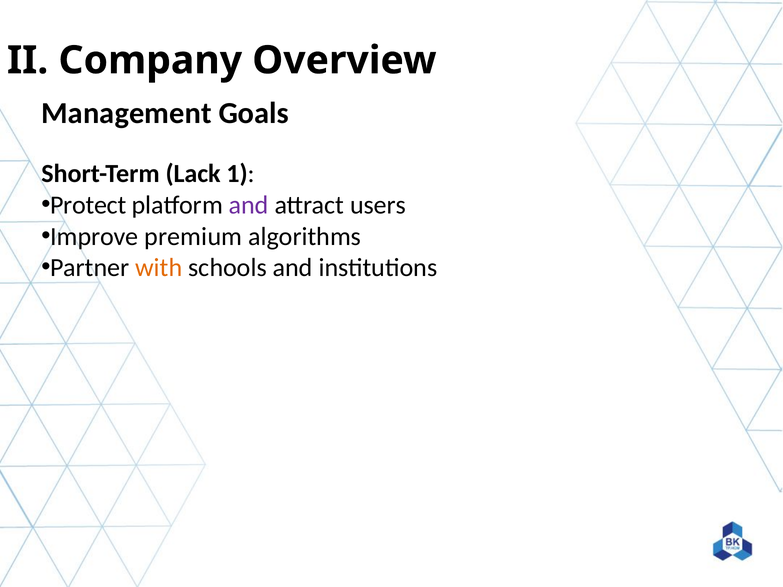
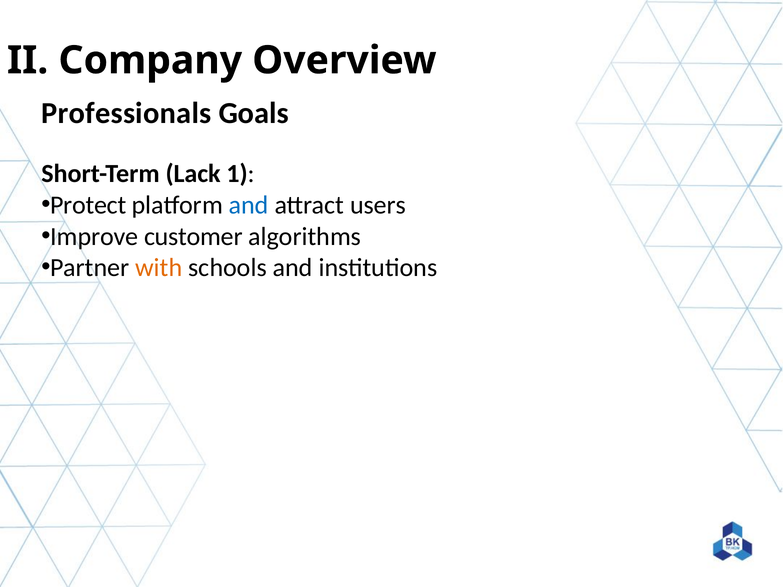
Management: Management -> Professionals (126, 113)
and colour: purple -> blue (249, 205)
premium: premium -> customer (193, 237)
